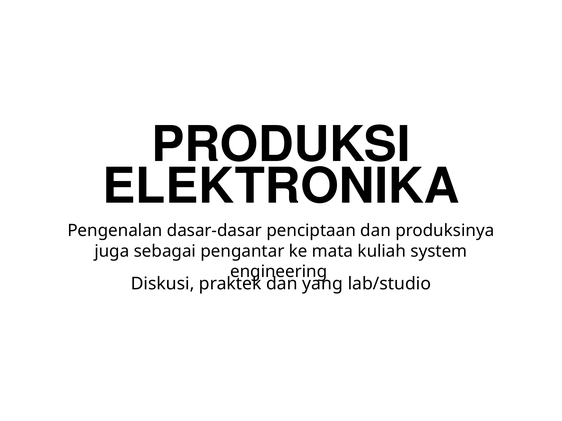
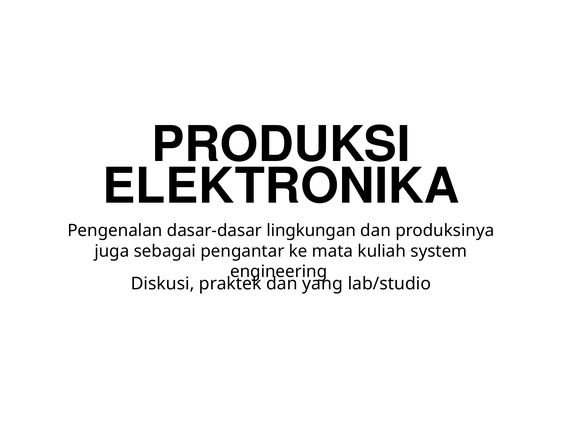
penciptaan: penciptaan -> lingkungan (311, 231)
